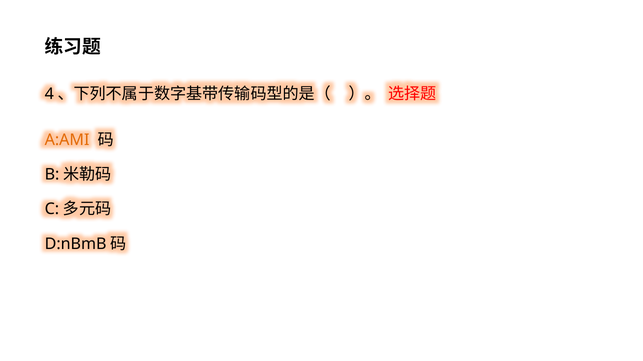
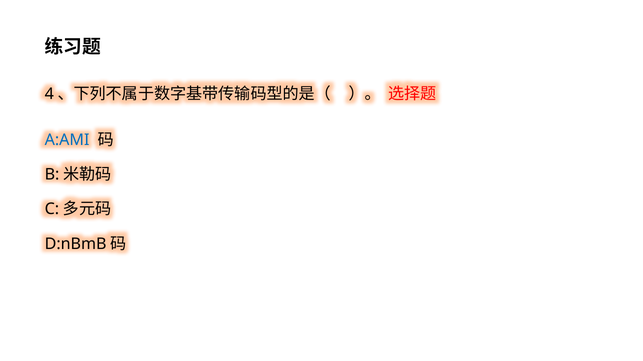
A:AMI colour: orange -> blue (67, 140)
